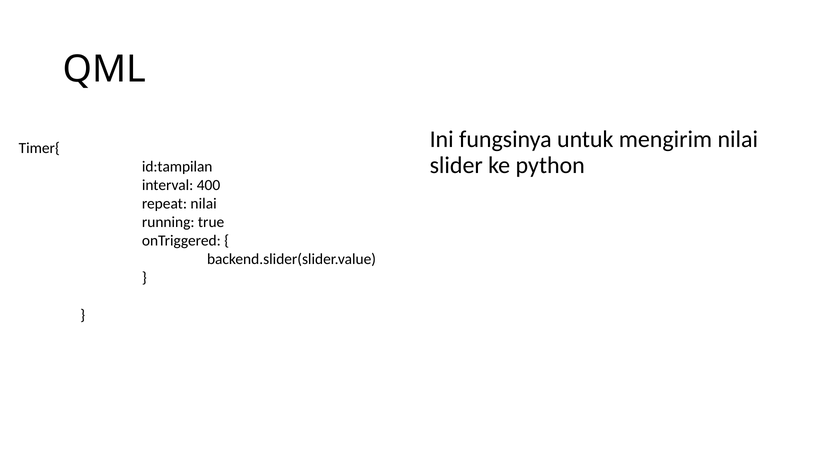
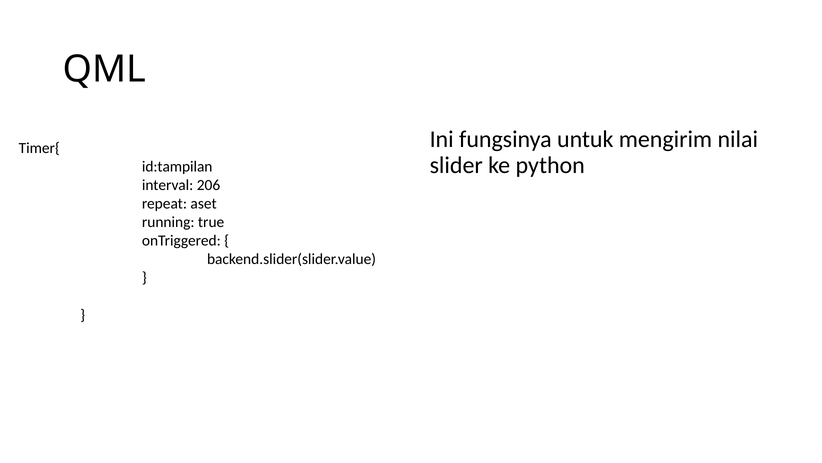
400: 400 -> 206 (208, 185)
repeat nilai: nilai -> aset (204, 204)
